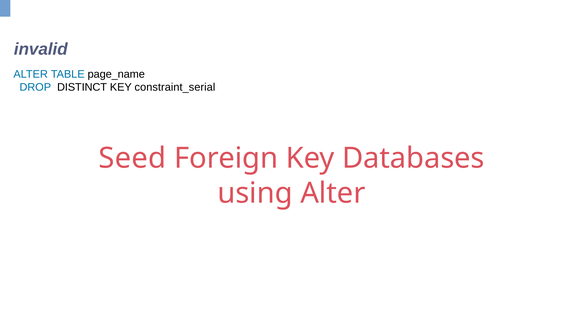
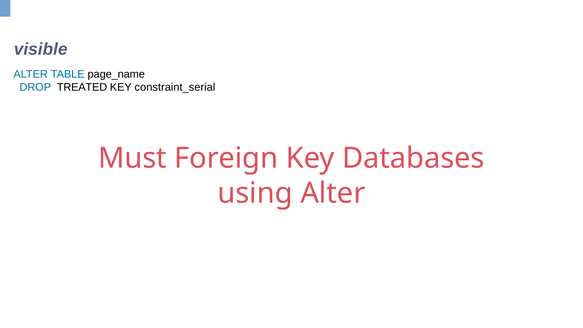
invalid: invalid -> visible (41, 49)
DISTINCT: DISTINCT -> TREATED (82, 87)
Seed: Seed -> Must (133, 158)
